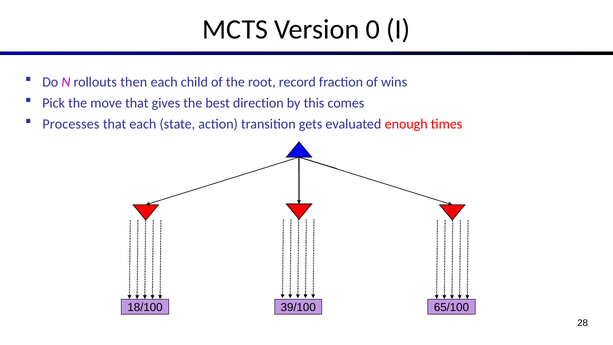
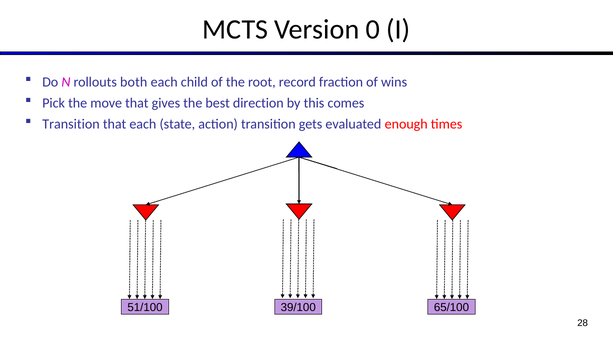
then: then -> both (134, 82)
Processes: Processes -> Transition (71, 124)
18/100: 18/100 -> 51/100 (145, 307)
